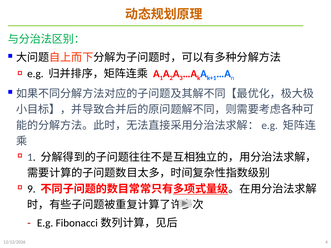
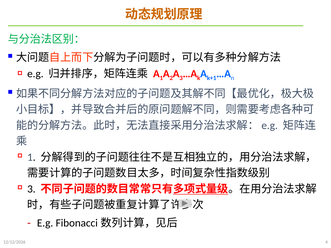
9: 9 -> 3 (31, 189)
